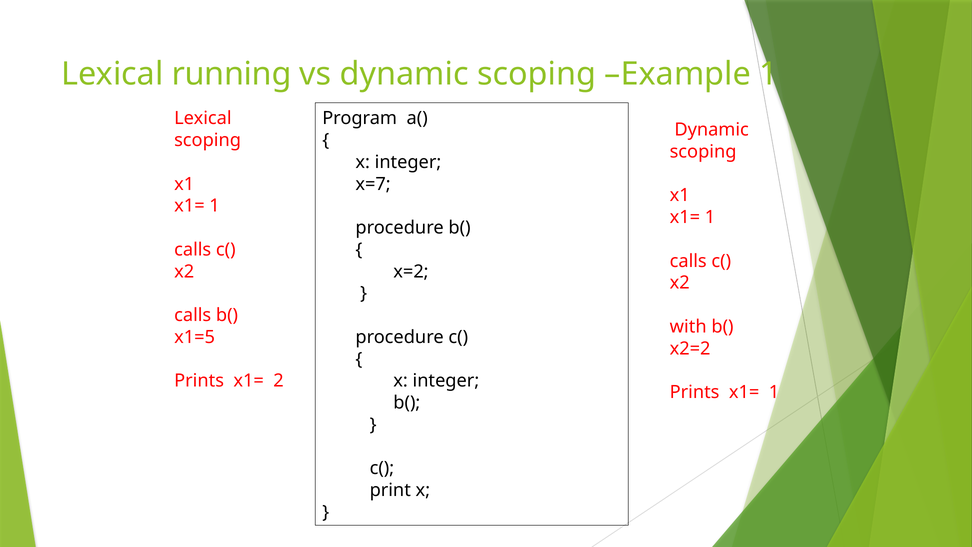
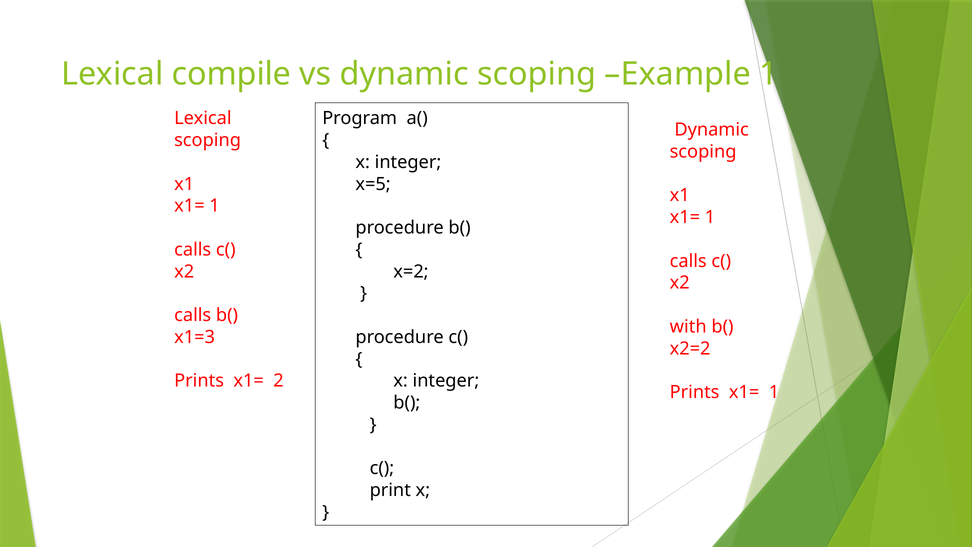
running: running -> compile (232, 74)
x=7: x=7 -> x=5 (373, 184)
x1=5: x1=5 -> x1=3 (195, 337)
